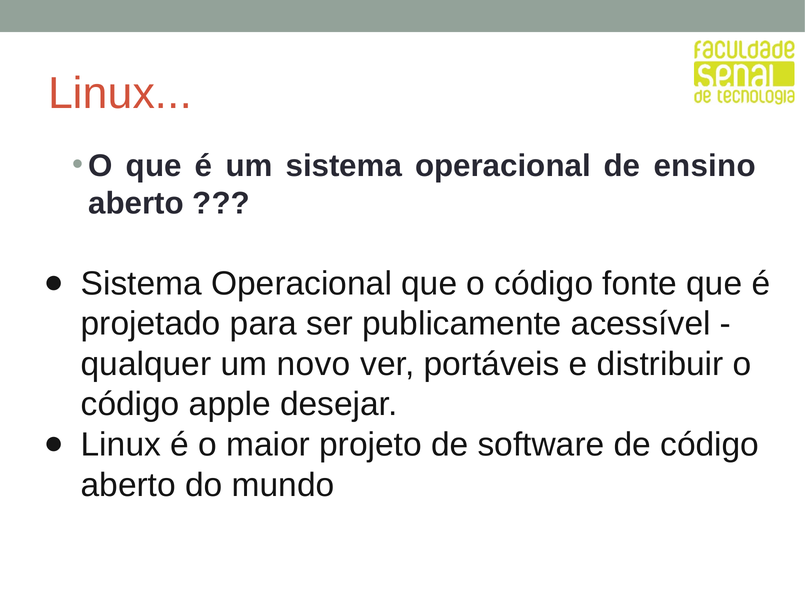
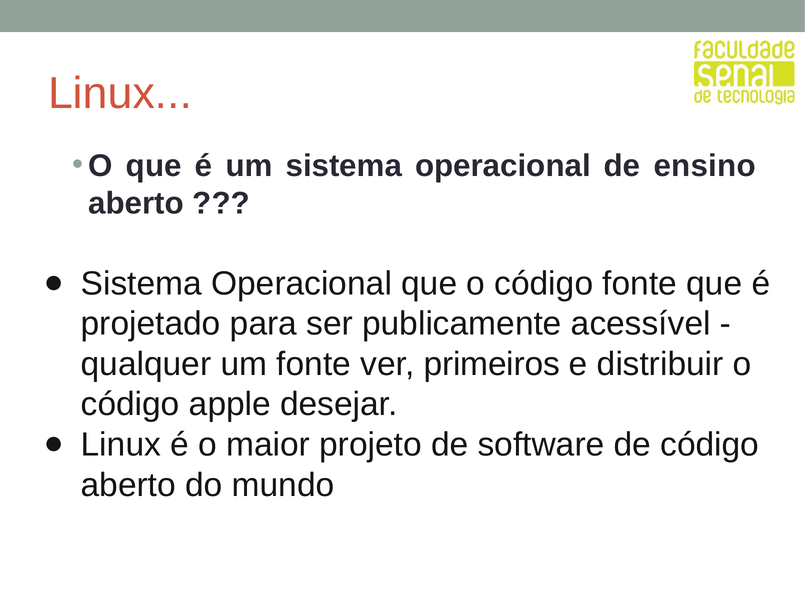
um novo: novo -> fonte (314, 364)
portáveis: portáveis -> primeiros (492, 364)
